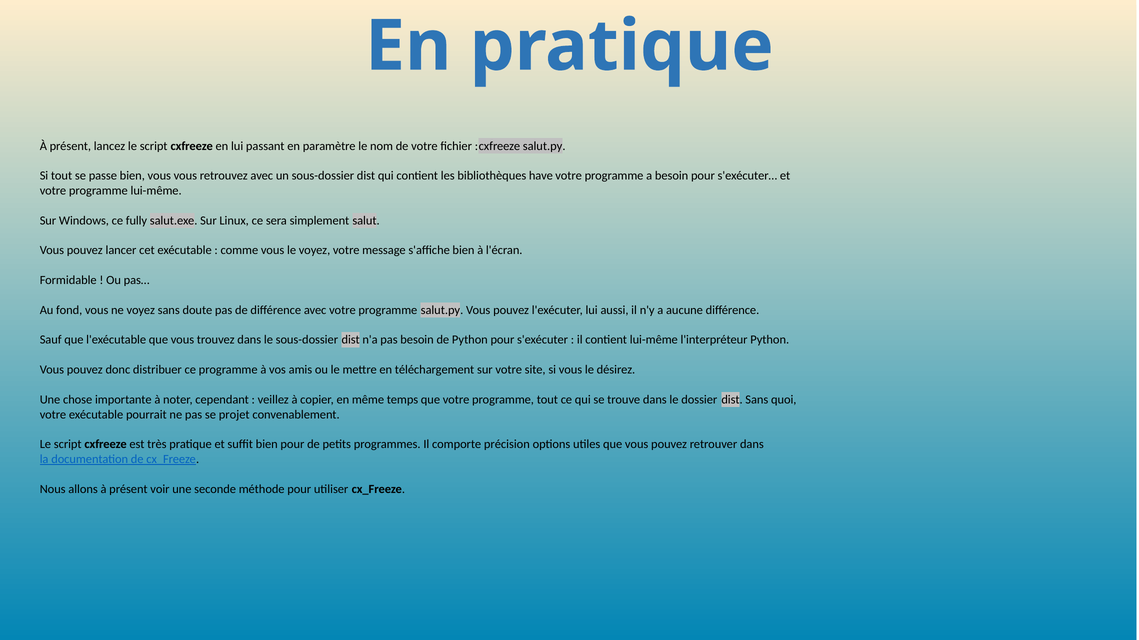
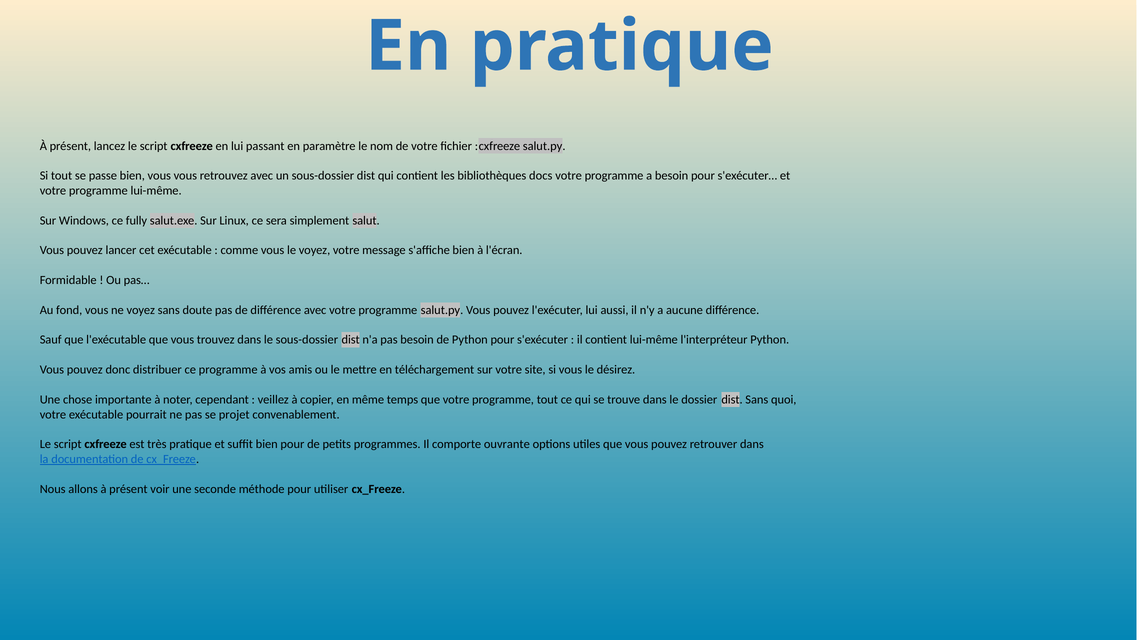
have: have -> docs (541, 176)
précision: précision -> ouvrante (507, 445)
